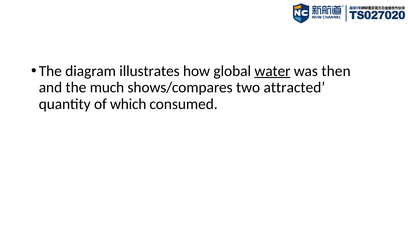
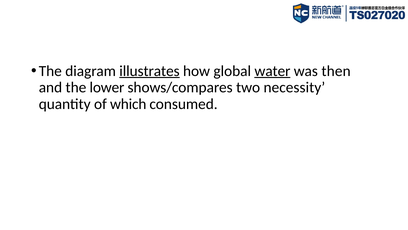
illustrates underline: none -> present (149, 71)
much: much -> lower (107, 87)
attracted: attracted -> necessity (294, 87)
